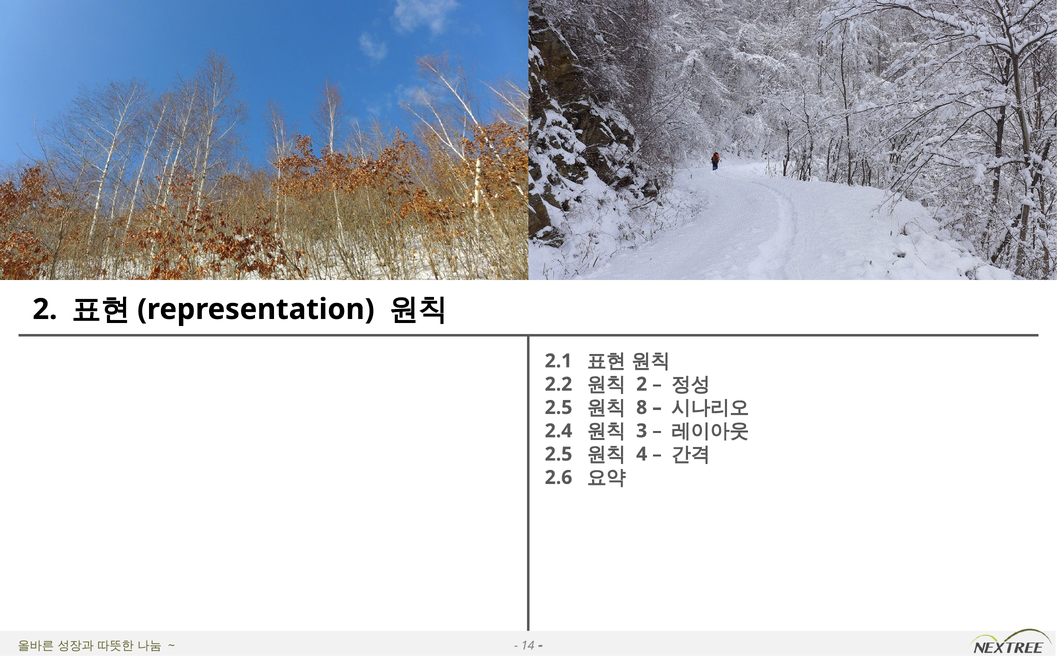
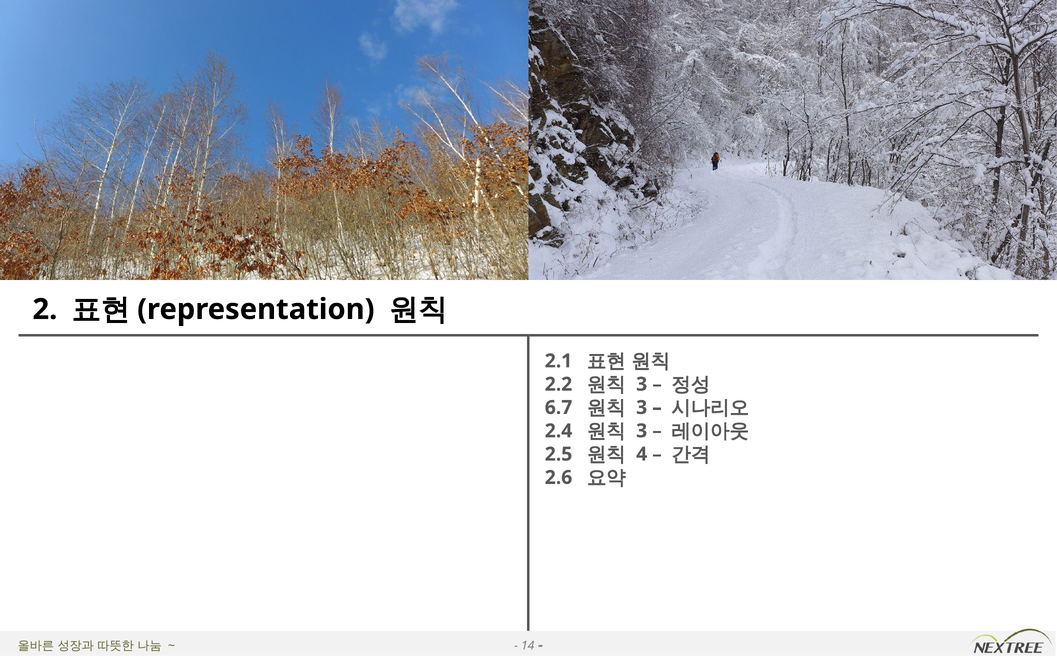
2: 2 -> 3 (642, 384)
2.5: 2.5 -> 6.7 (559, 408)
8: 8 -> 3 (642, 408)
